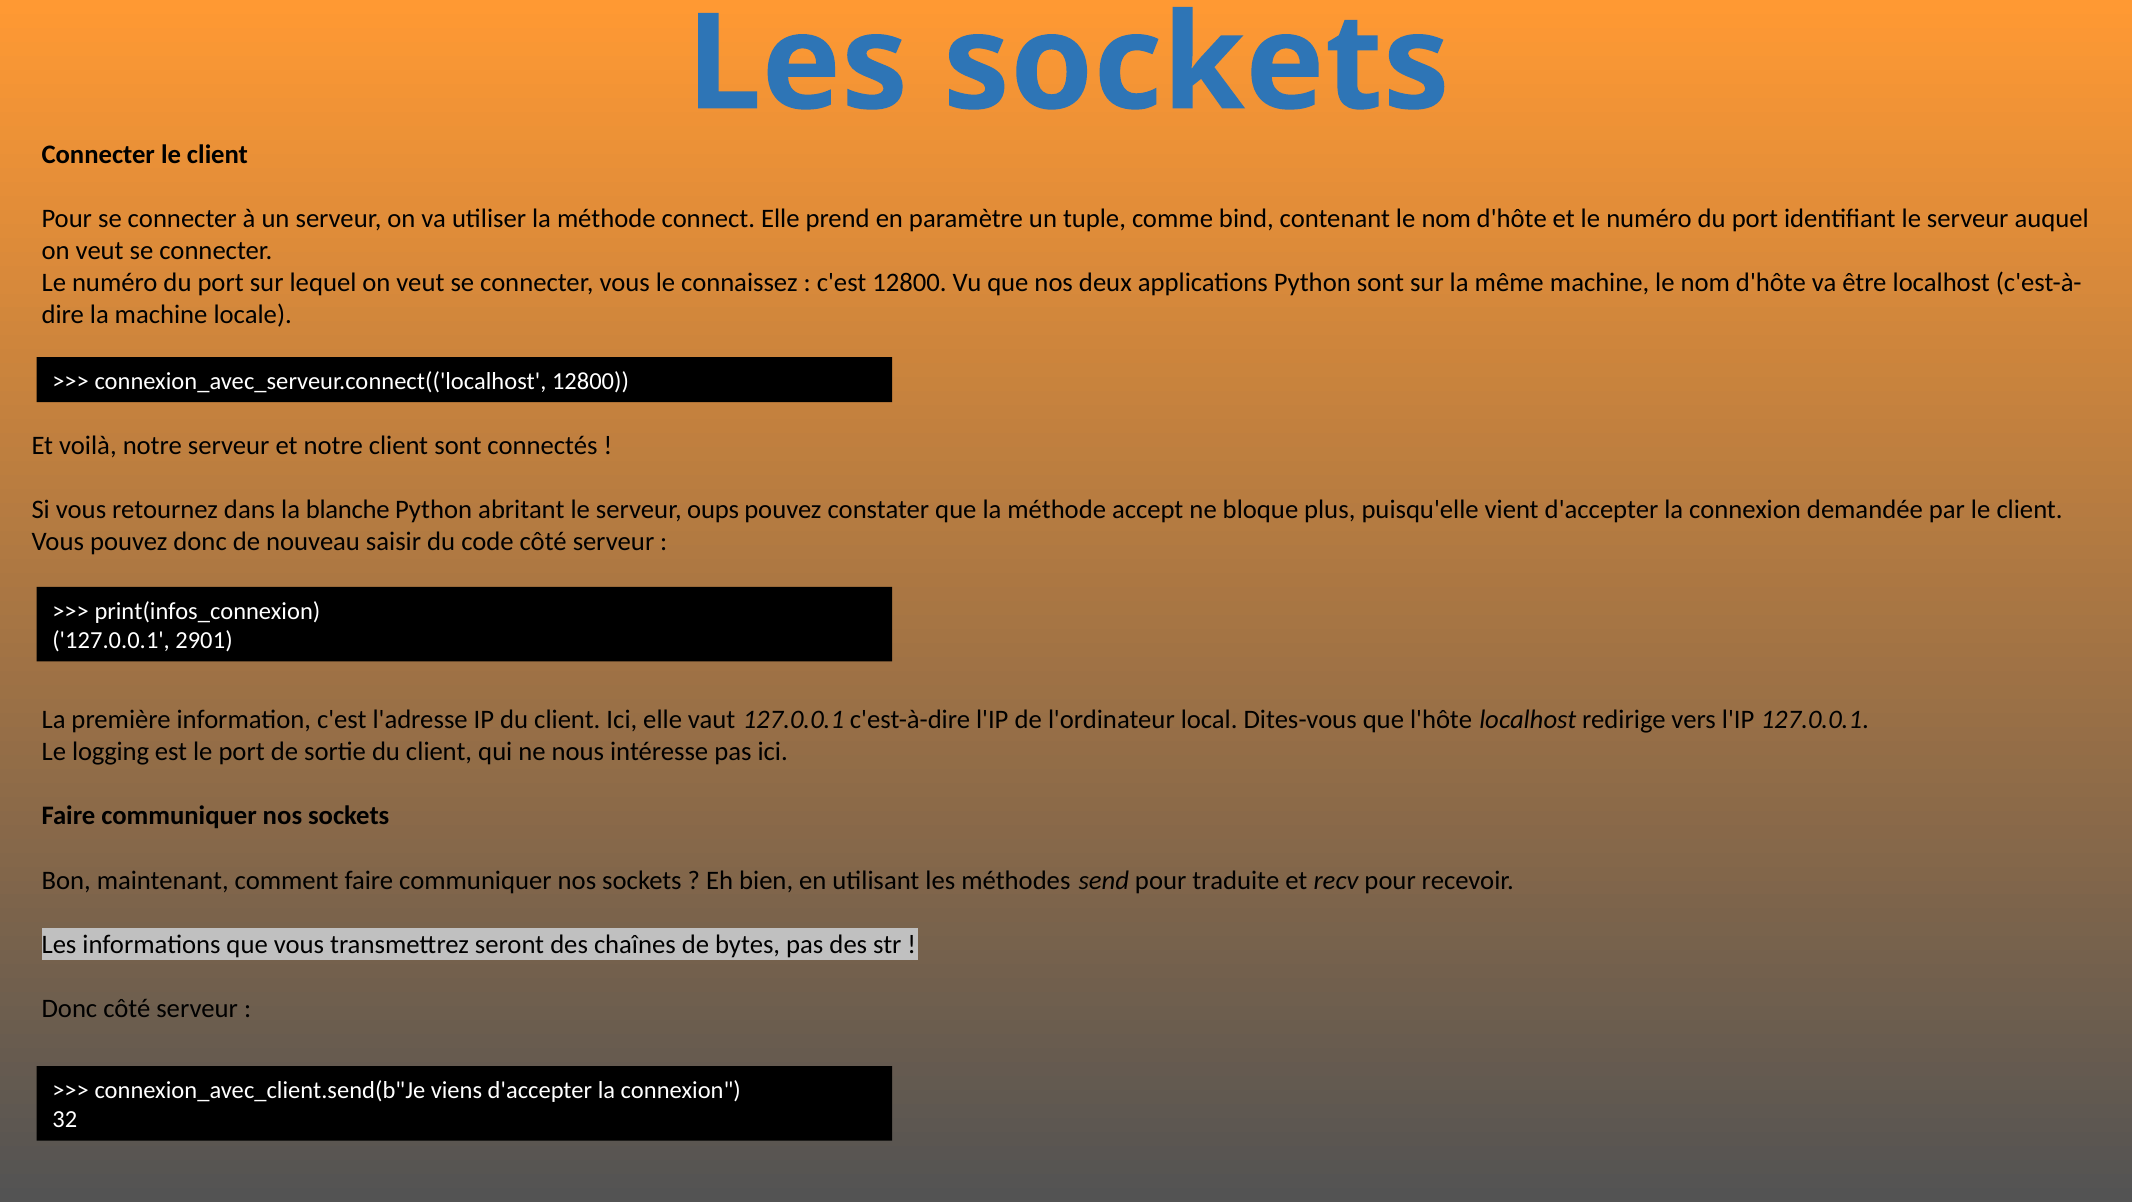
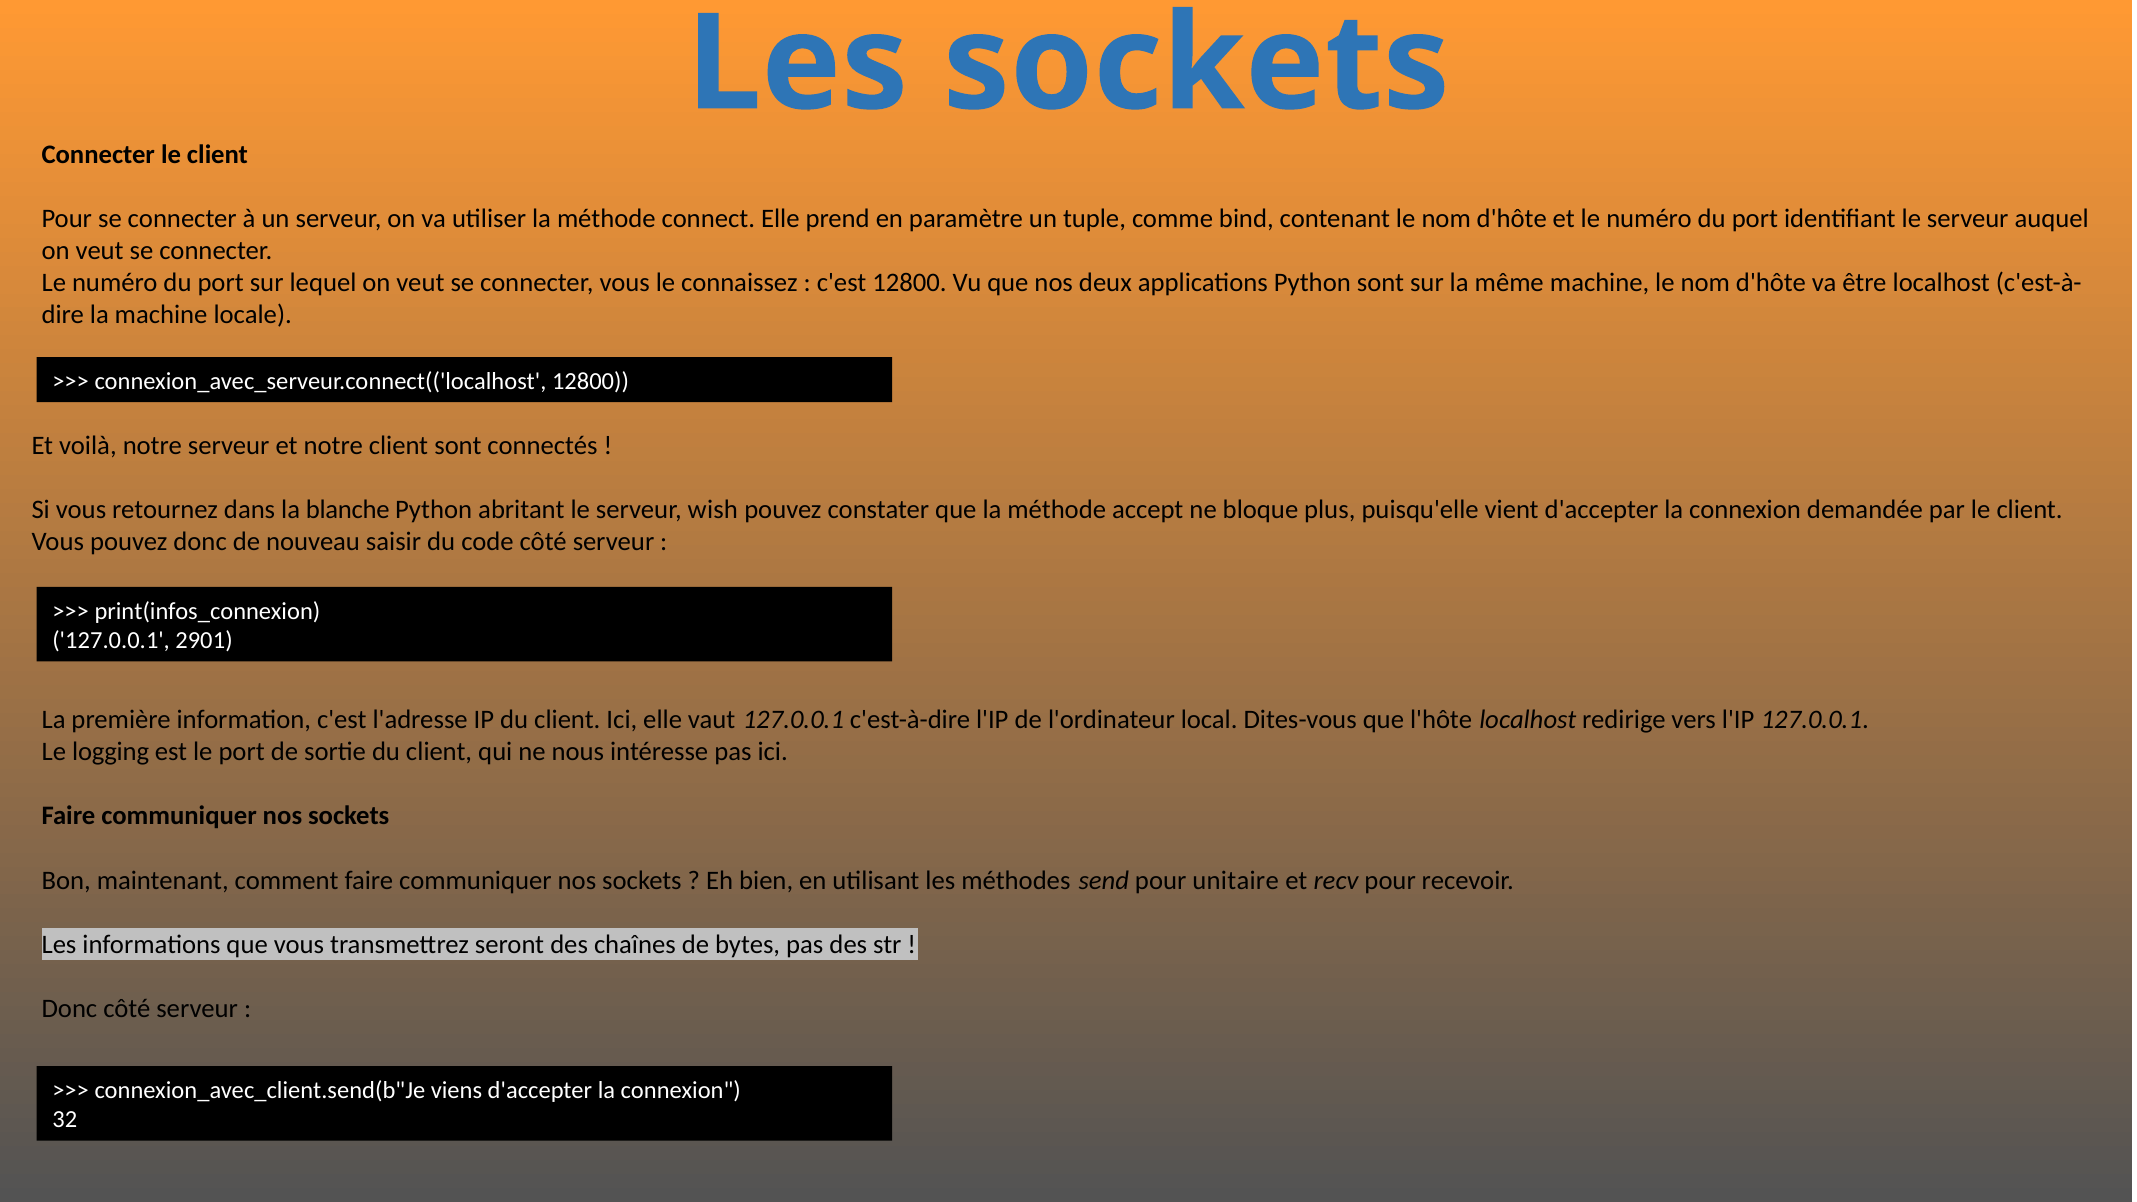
oups: oups -> wish (713, 510)
traduite: traduite -> unitaire (1236, 880)
